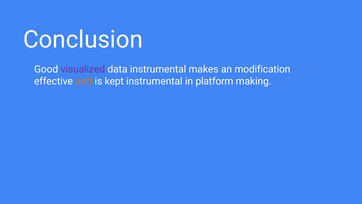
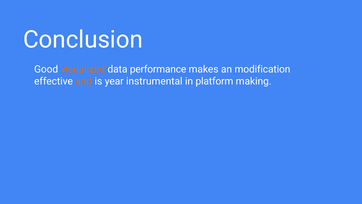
visualized colour: purple -> orange (83, 69)
data instrumental: instrumental -> performance (158, 69)
kept: kept -> year (114, 81)
